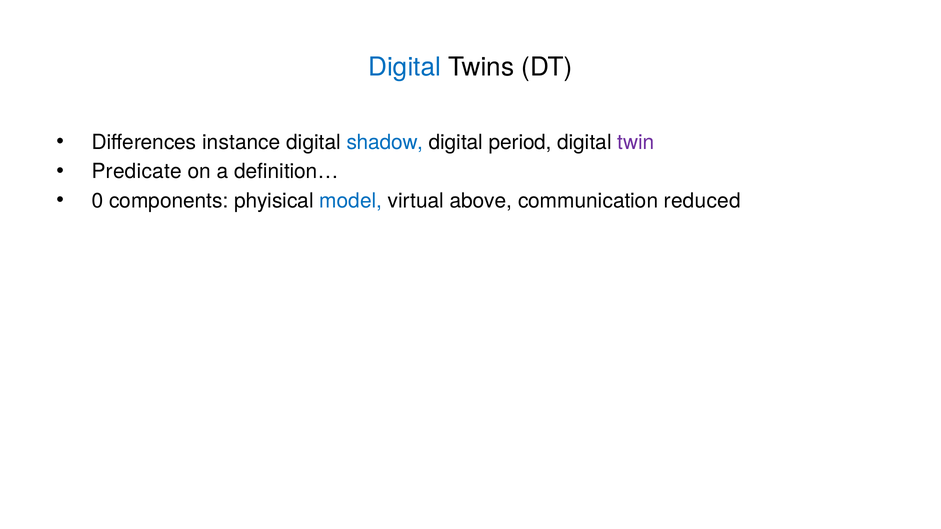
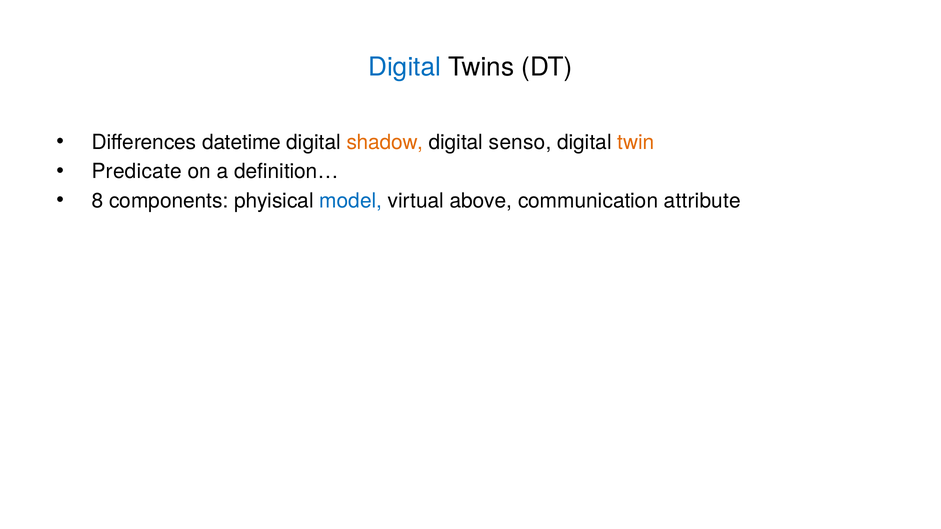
instance: instance -> datetime (242, 142)
shadow colour: blue -> orange (385, 142)
period: period -> senso (520, 142)
twin colour: purple -> orange (636, 142)
0: 0 -> 8 (98, 201)
reduced: reduced -> attribute (702, 201)
